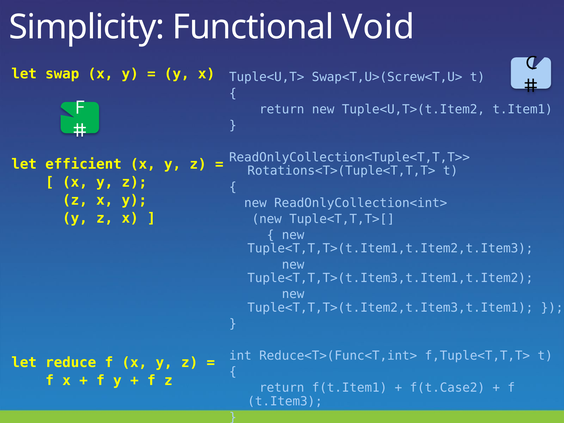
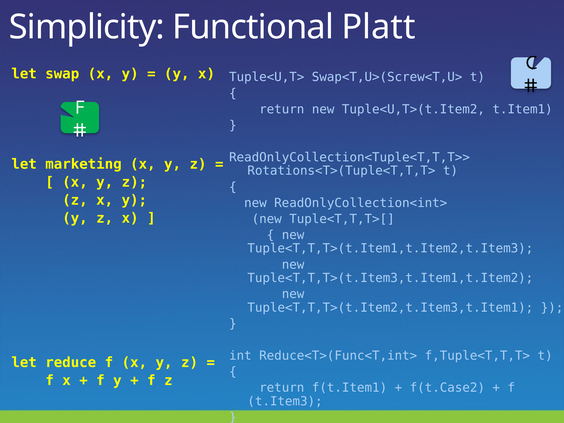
Void: Void -> Platt (378, 27)
efficient: efficient -> marketing (83, 164)
